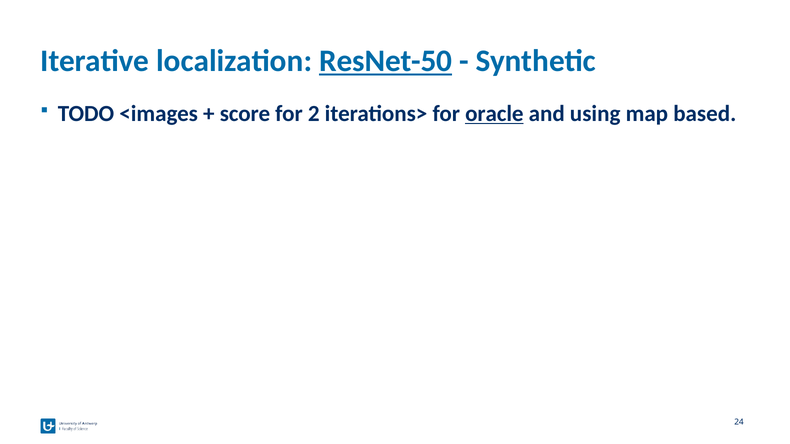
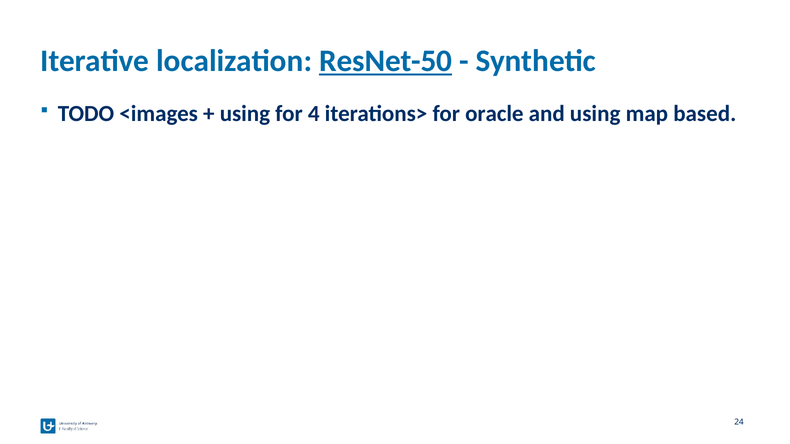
score: score -> using (245, 114)
2: 2 -> 4 (314, 114)
oracle underline: present -> none (494, 114)
